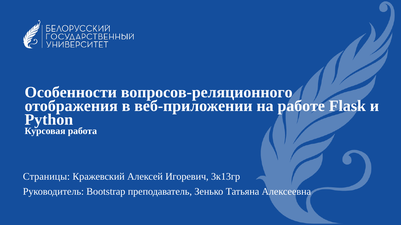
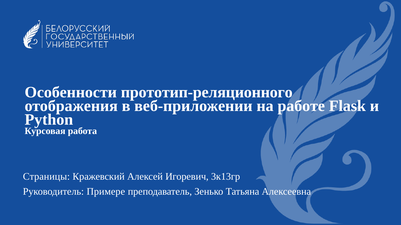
вопросов-реляционного: вопросов-реляционного -> прототип-реляционного (207, 92)
Bootstrap: Bootstrap -> Примере (106, 192)
